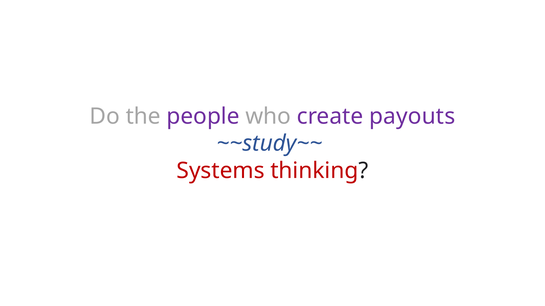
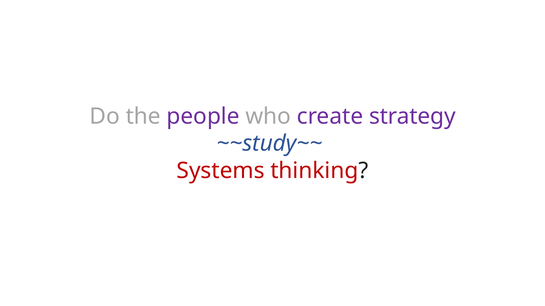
payouts: payouts -> strategy (412, 116)
